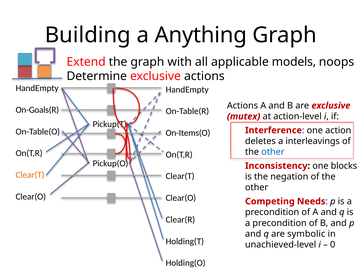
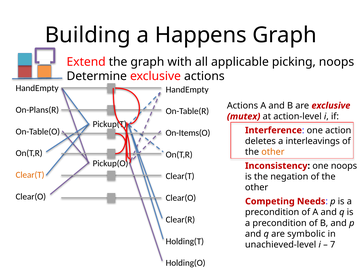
Anything: Anything -> Happens (201, 35)
models: models -> picking (294, 62)
On-Goals(R: On-Goals(R -> On-Plans(R (37, 110)
other colour: blue -> orange (273, 152)
one blocks: blocks -> noops (344, 166)
0: 0 -> 7 (333, 245)
